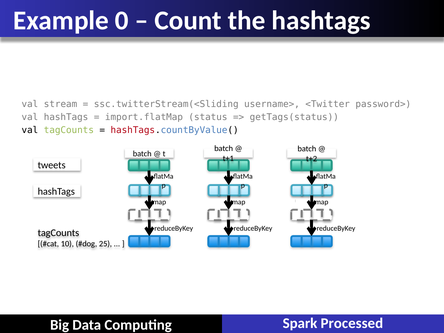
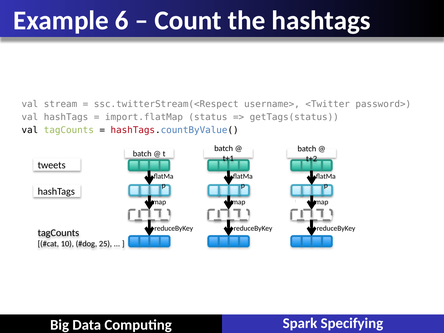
0: 0 -> 6 (122, 20)
ssc.twitterStream(<Sliding: ssc.twitterStream(<Sliding -> ssc.twitterStream(<Respect (166, 104)
Processed: Processed -> Specifying (352, 323)
